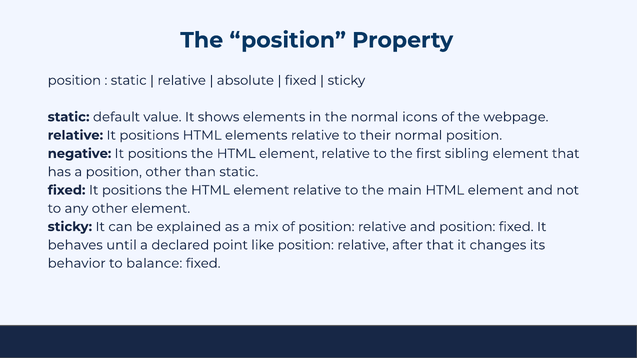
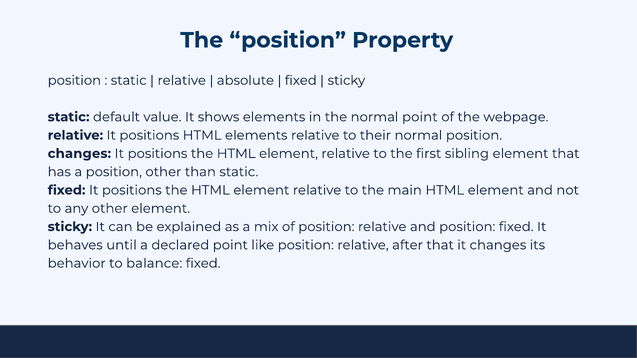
normal icons: icons -> point (420, 117)
negative: negative -> changes (79, 154)
